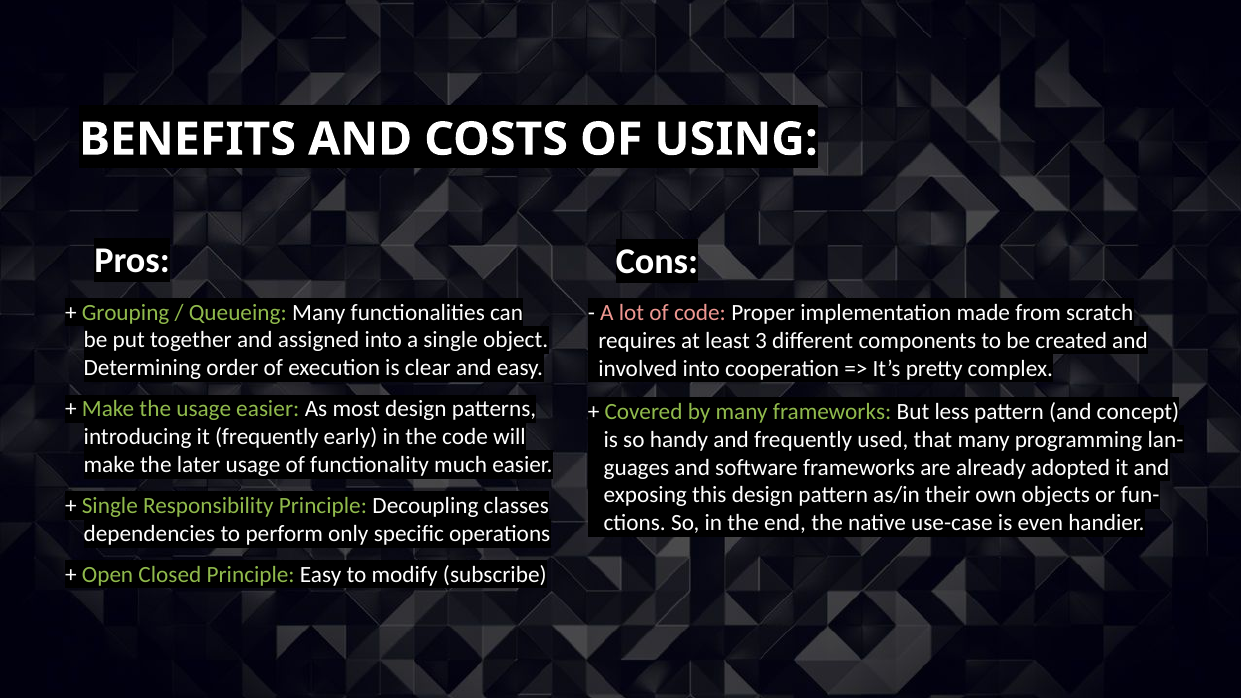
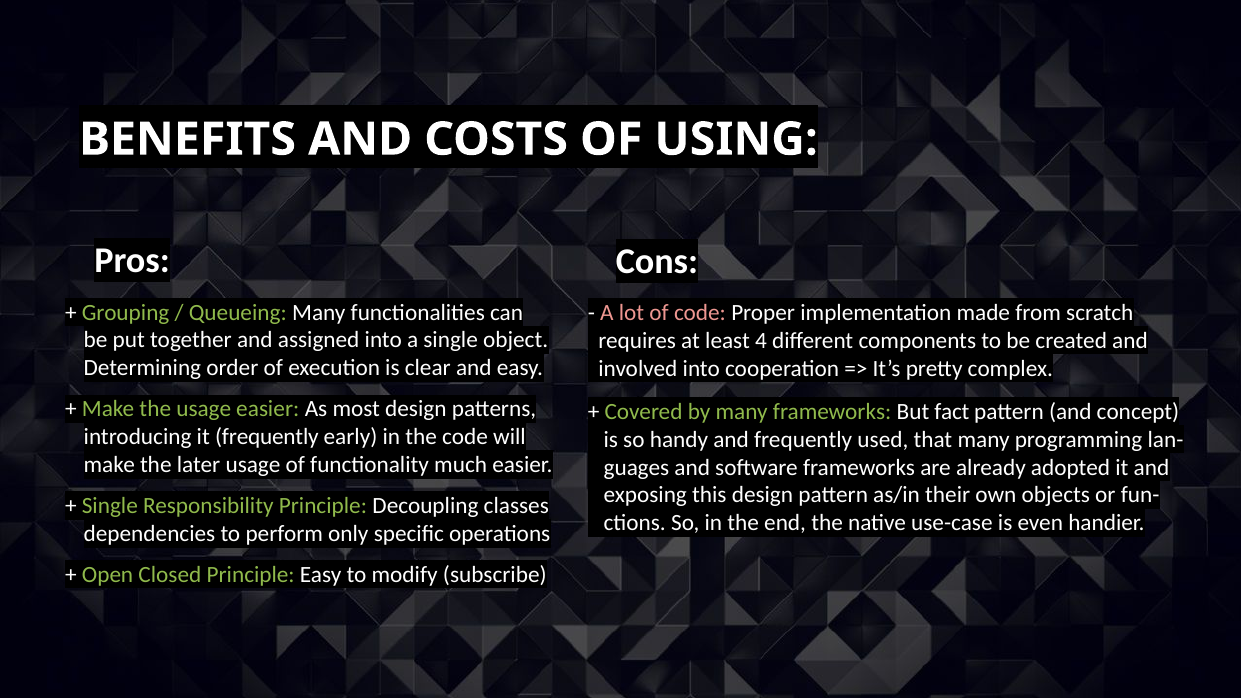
3: 3 -> 4 (761, 340)
less: less -> fact (952, 412)
